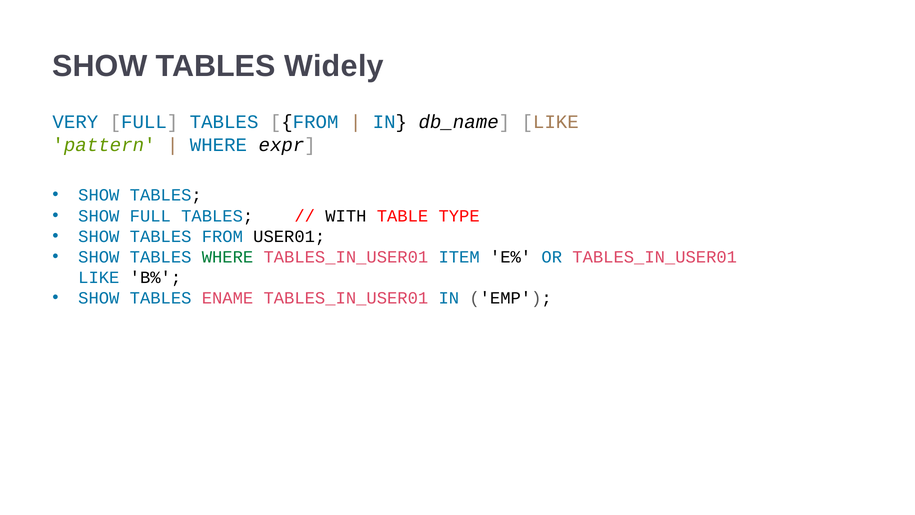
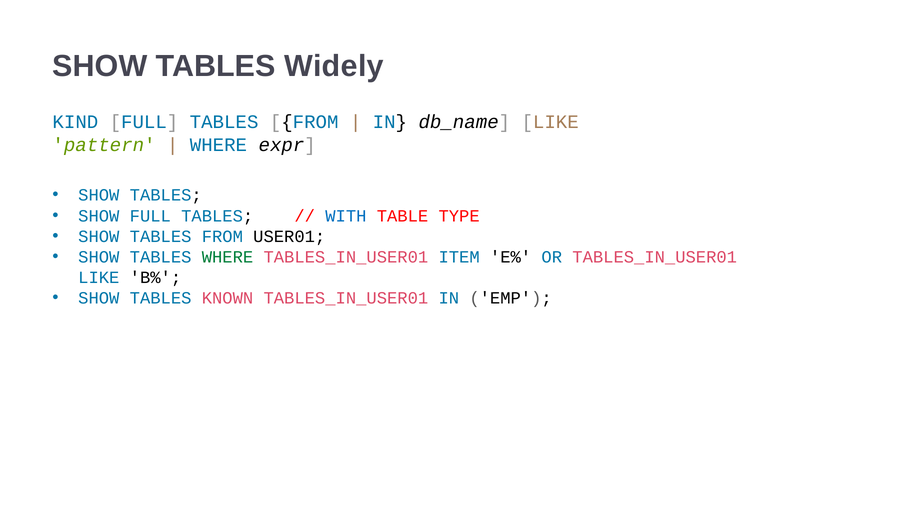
VERY: VERY -> KIND (75, 122)
WITH colour: black -> blue (346, 216)
ENAME: ENAME -> KNOWN (228, 298)
